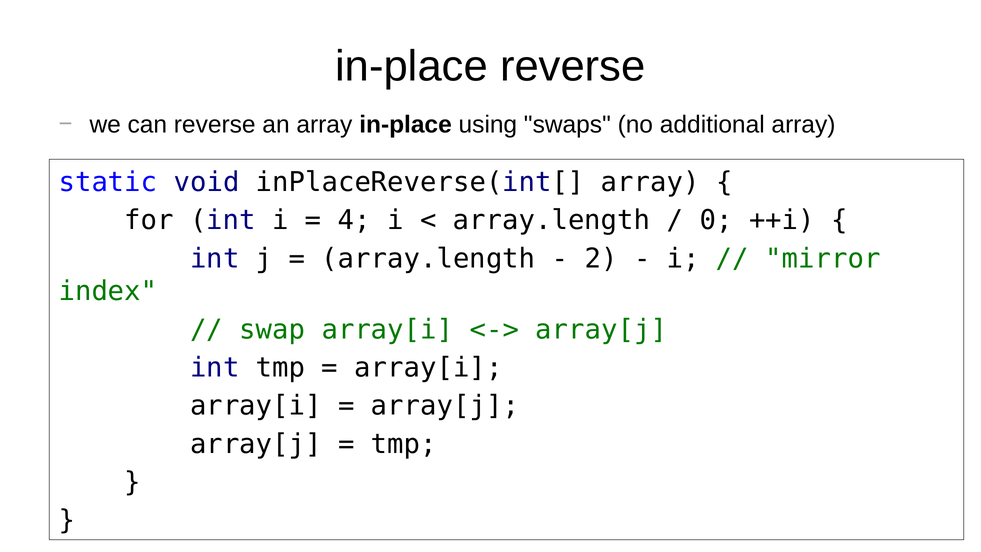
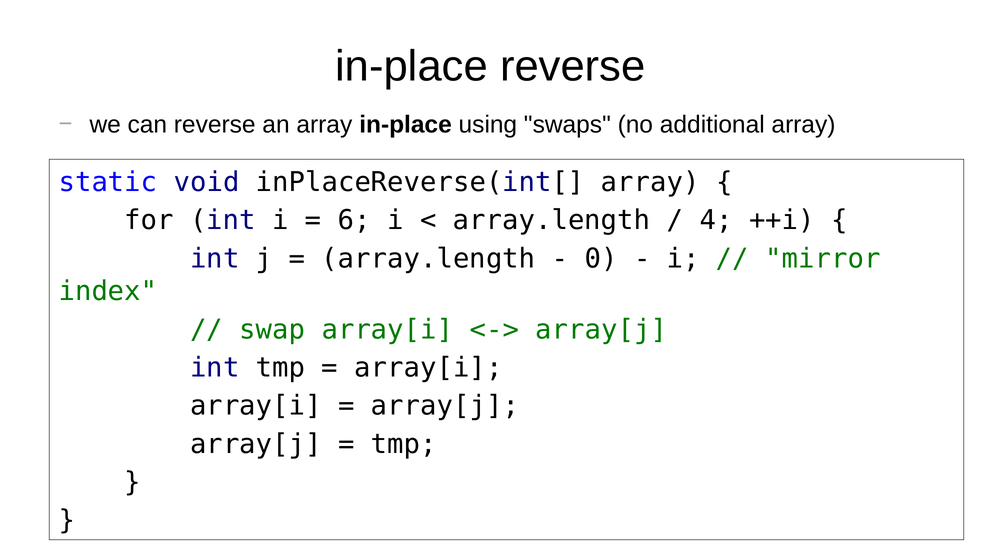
4: 4 -> 6 (354, 220)
0: 0 -> 4 (716, 220)
2: 2 -> 0 (601, 259)
